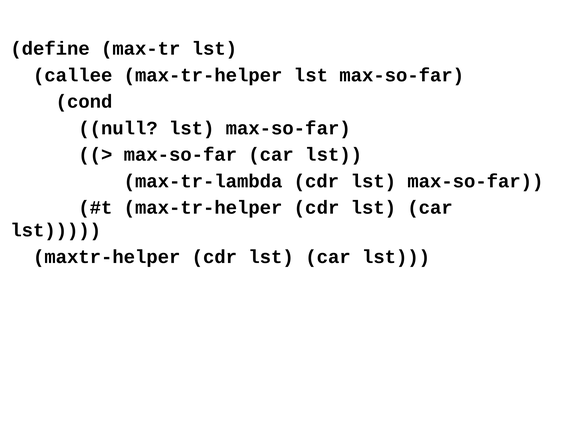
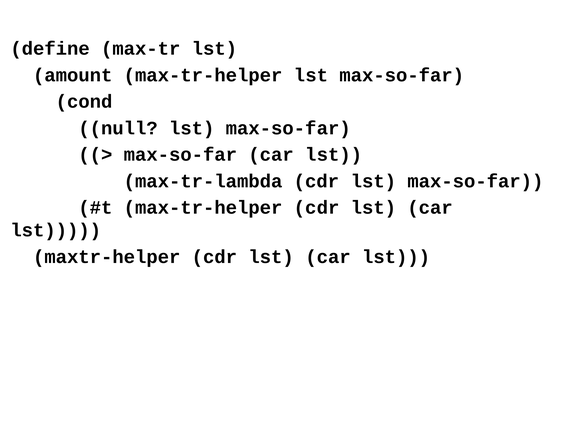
callee: callee -> amount (73, 75)
